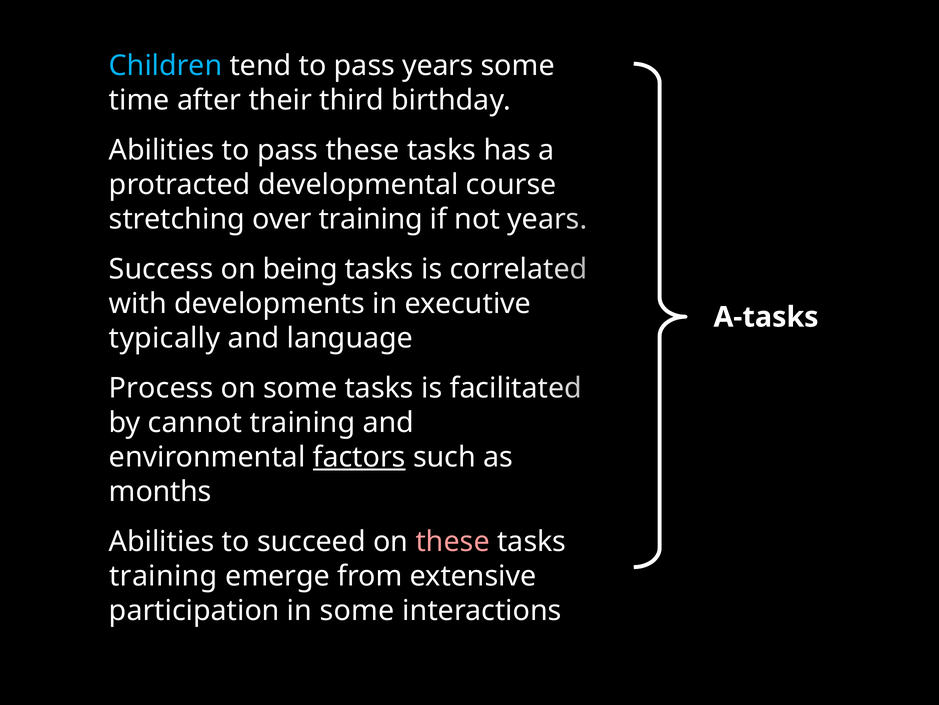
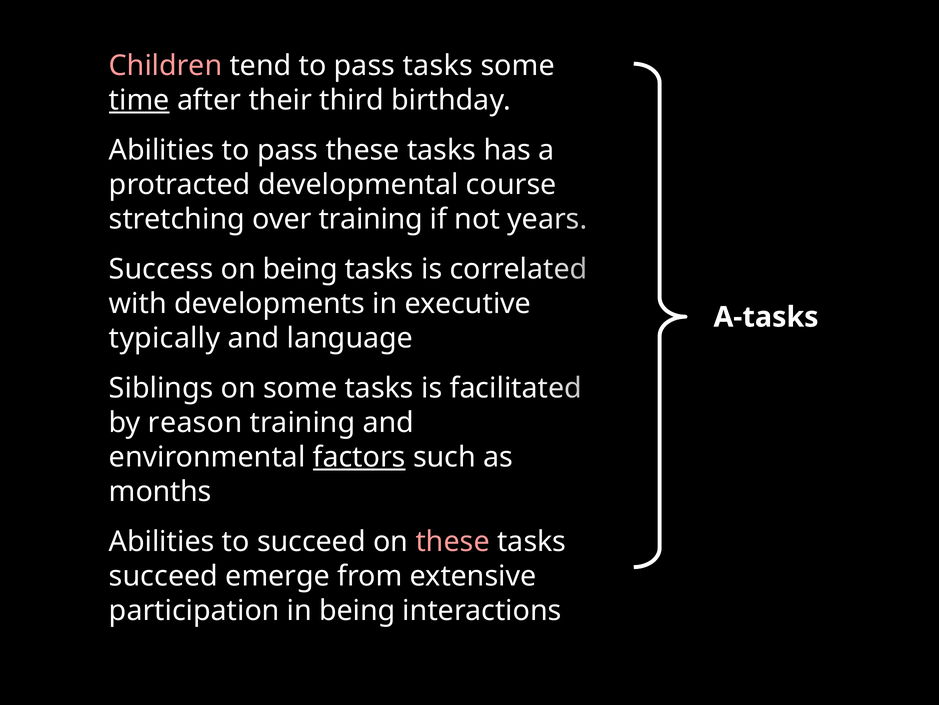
Children colour: light blue -> pink (166, 66)
pass years: years -> tasks (438, 66)
time underline: none -> present (139, 100)
Process: Process -> Siblings (161, 388)
cannot: cannot -> reason (195, 422)
training: training -> succeed (164, 576)
in some: some -> being (357, 610)
